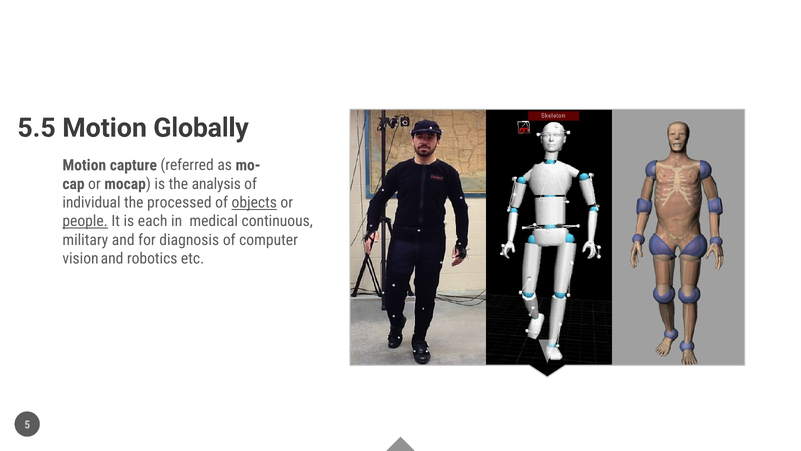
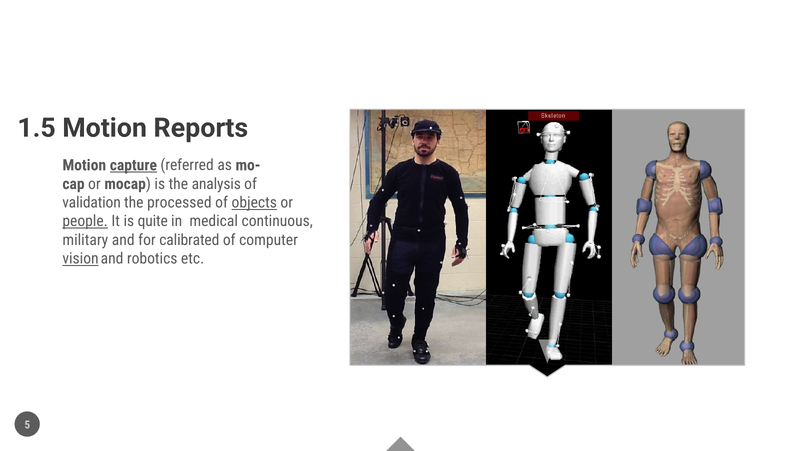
5.5: 5.5 -> 1.5 (37, 128)
Globally: Globally -> Reports (201, 128)
capture underline: none -> present (133, 165)
individual: individual -> validation (92, 202)
each: each -> quite (153, 221)
diagnosis: diagnosis -> calibrated (189, 240)
vision underline: none -> present (81, 259)
